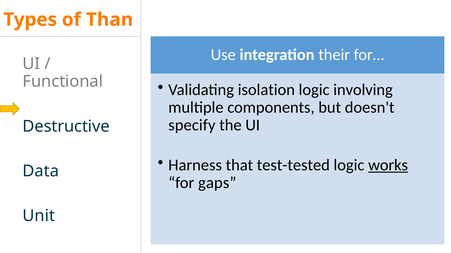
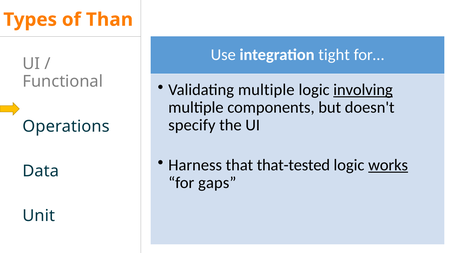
their: their -> tight (334, 55)
Validating isolation: isolation -> multiple (266, 90)
involving underline: none -> present (363, 90)
Destructive: Destructive -> Operations (66, 127)
test-tested: test-tested -> that-tested (293, 165)
